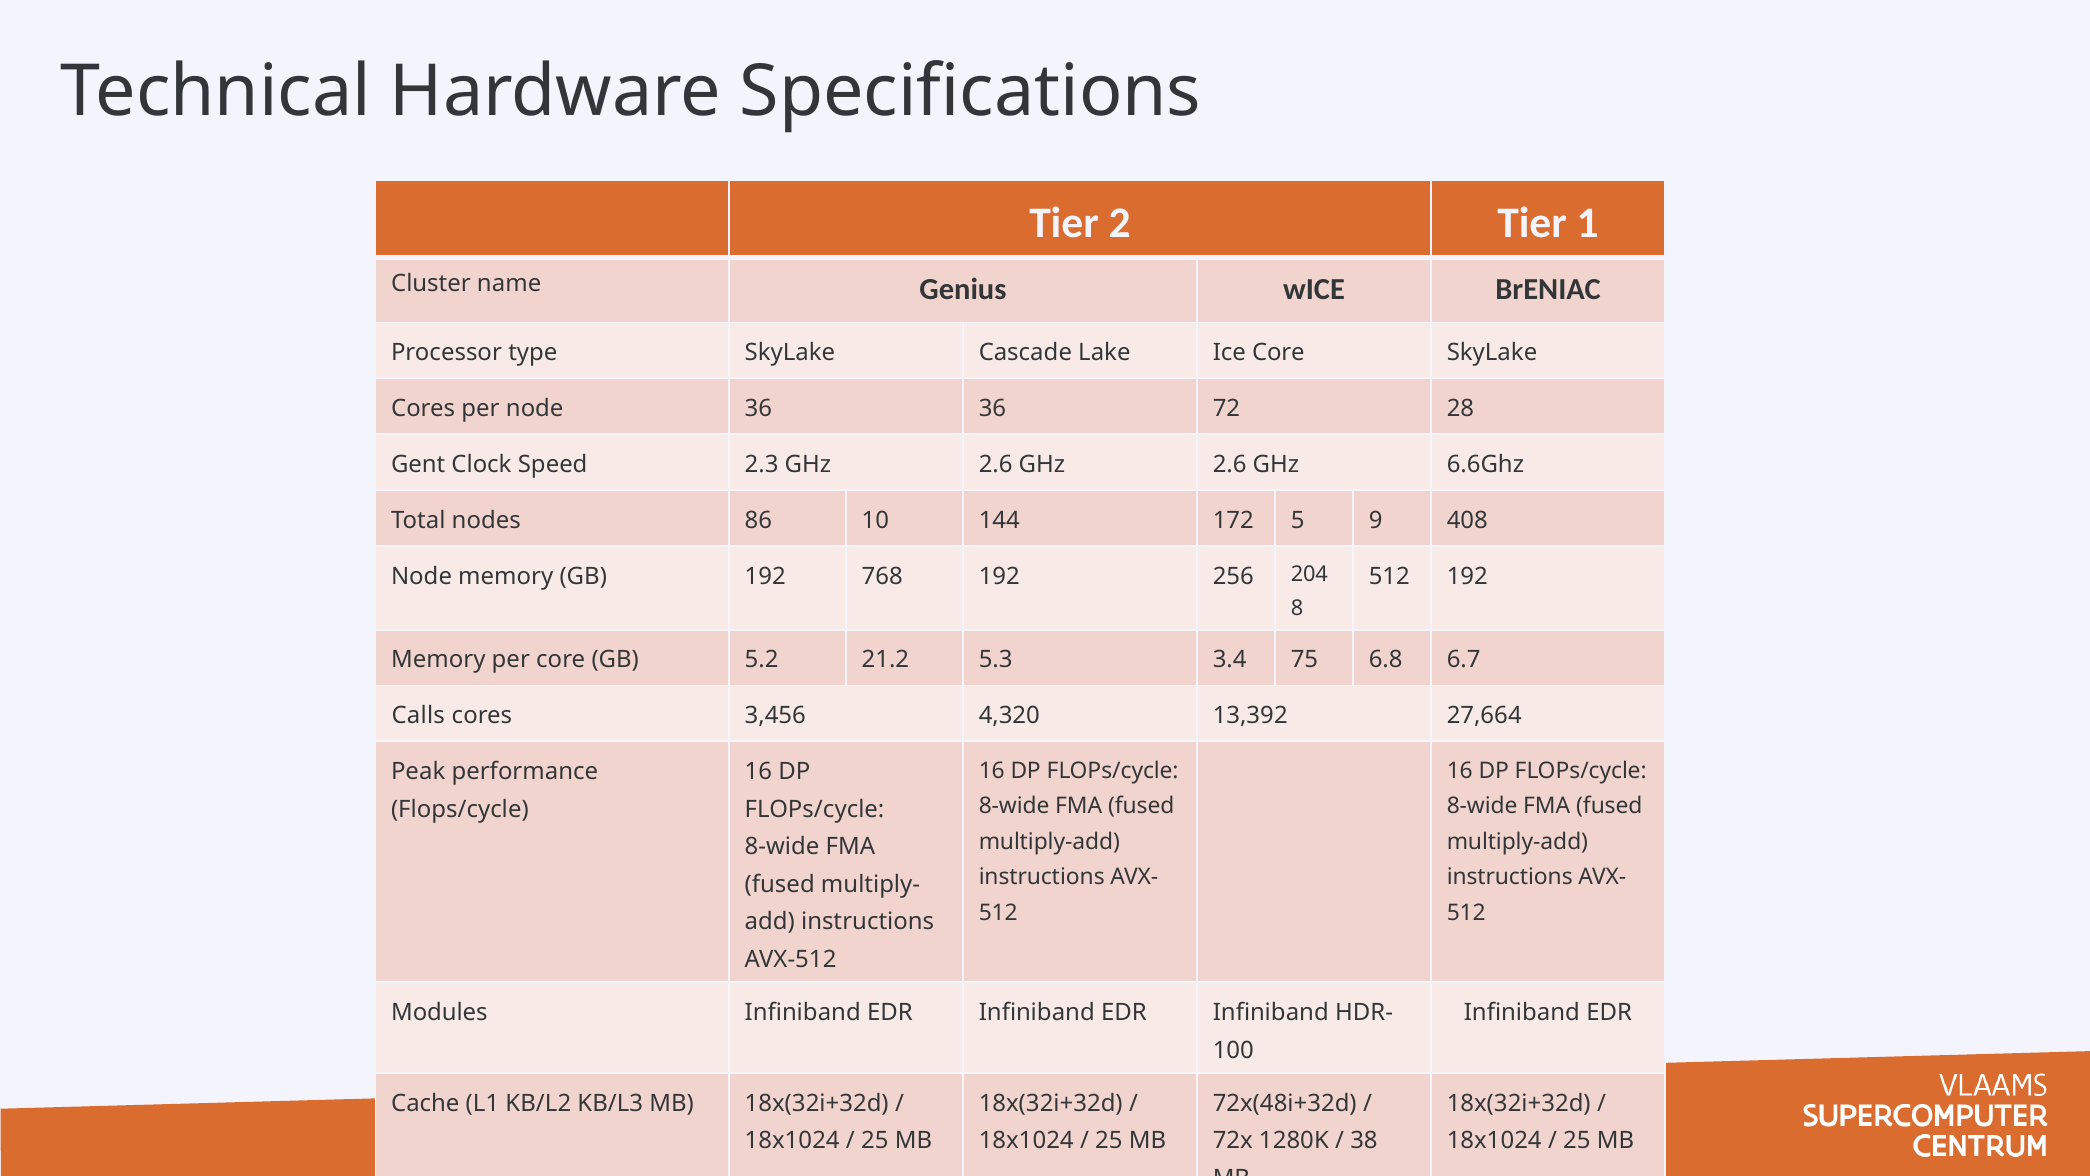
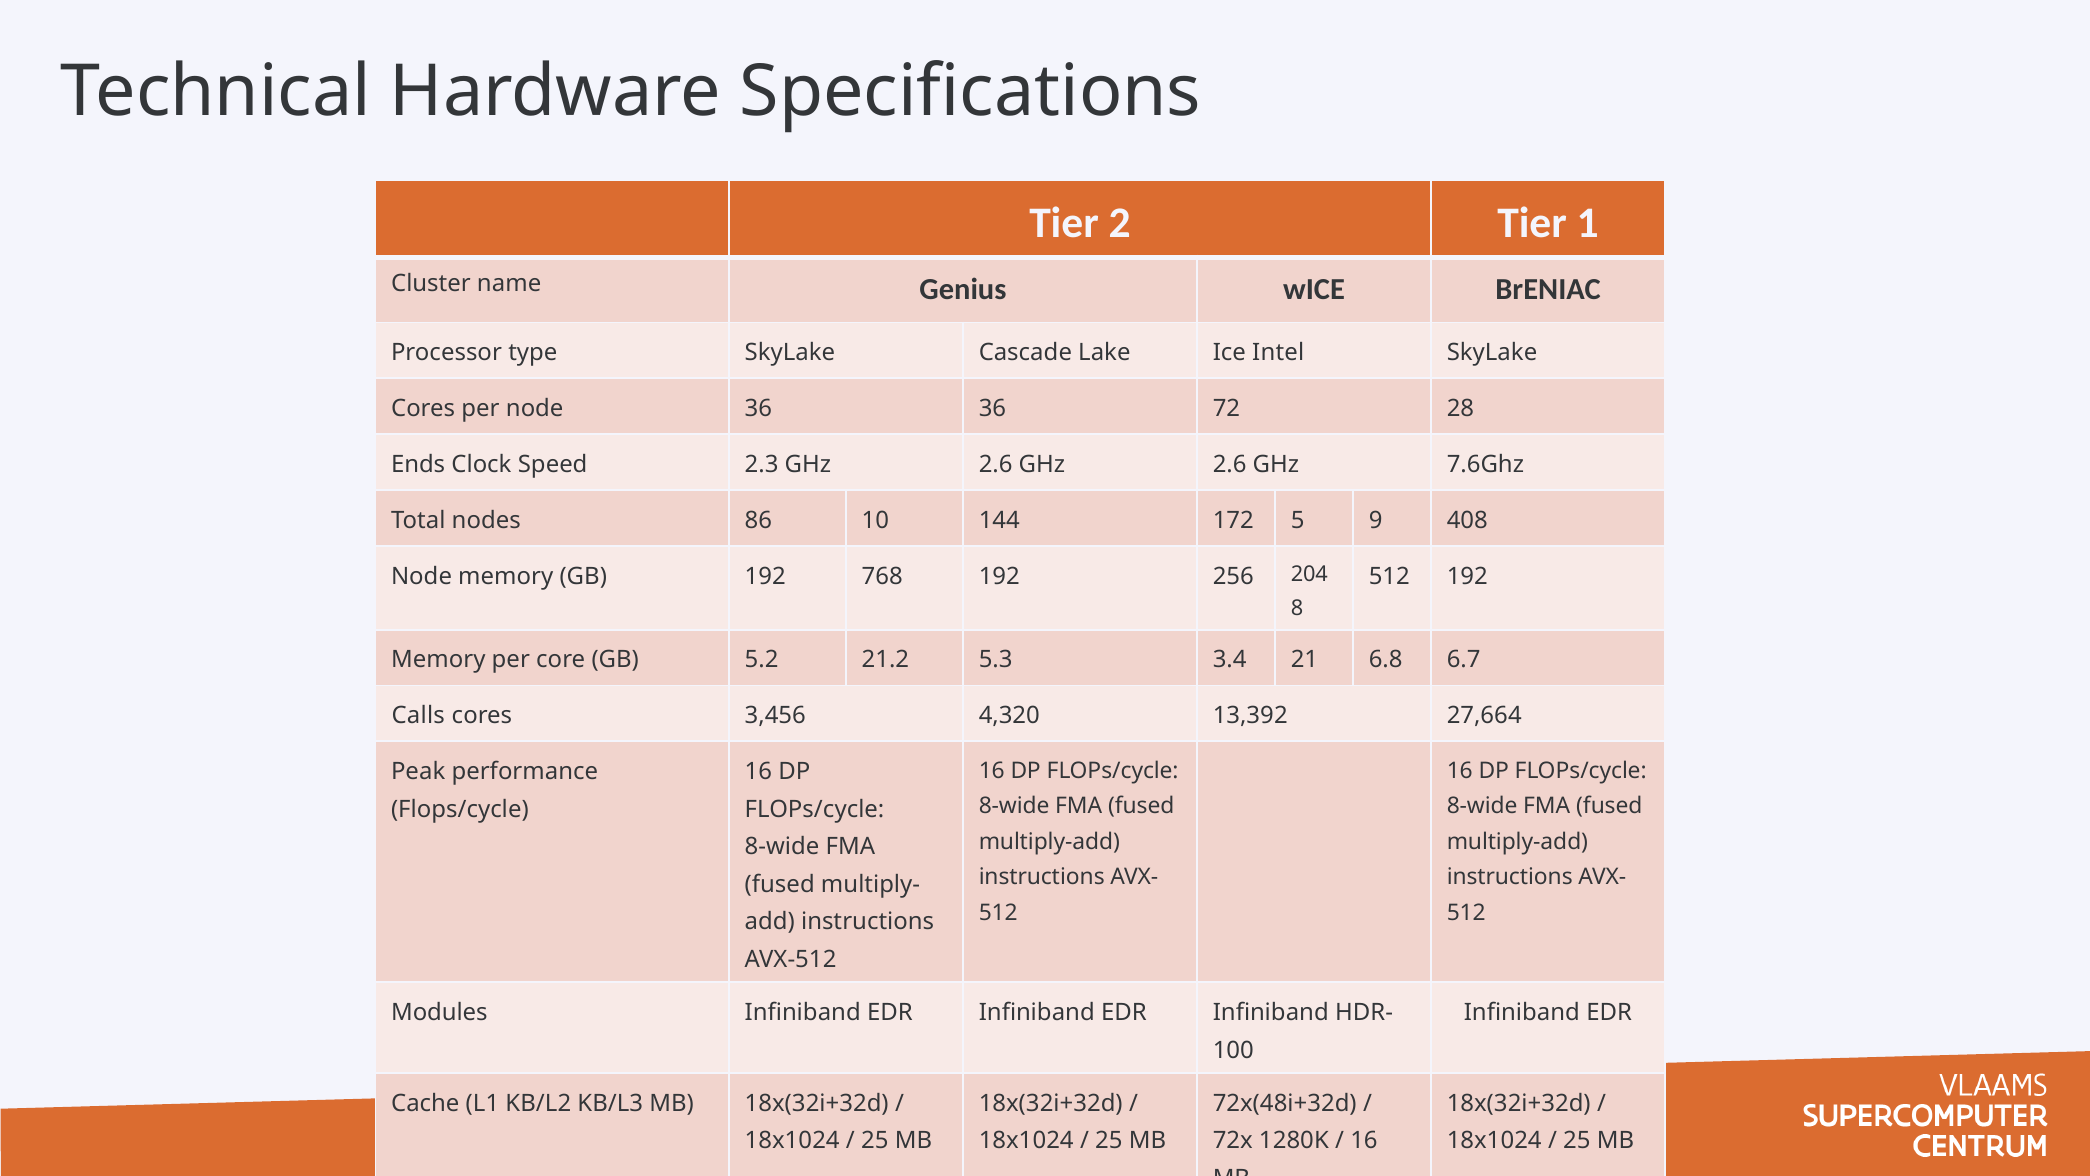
Ice Core: Core -> Intel (1278, 353)
Gent: Gent -> Ends (418, 465)
6.6Ghz: 6.6Ghz -> 7.6Ghz (1485, 465)
75: 75 -> 21 (1304, 660)
38: 38 -> 16 (1364, 1141)
